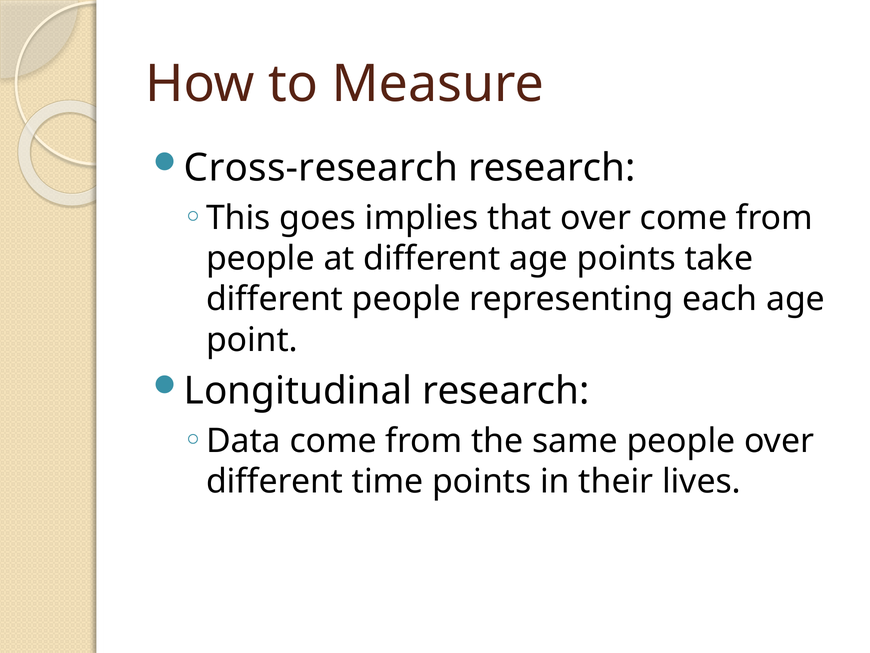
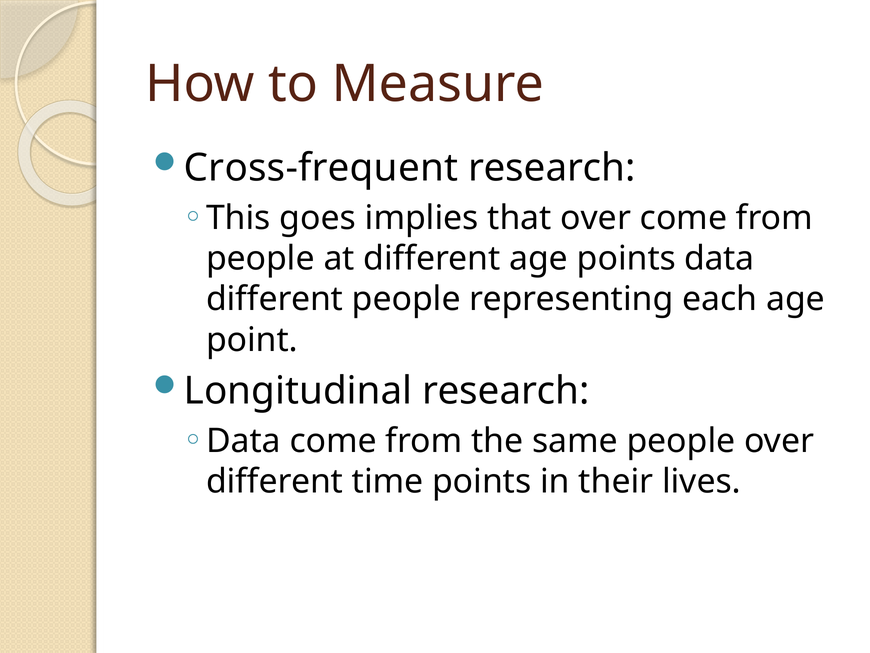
Cross-research: Cross-research -> Cross-frequent (321, 168)
points take: take -> data (719, 258)
